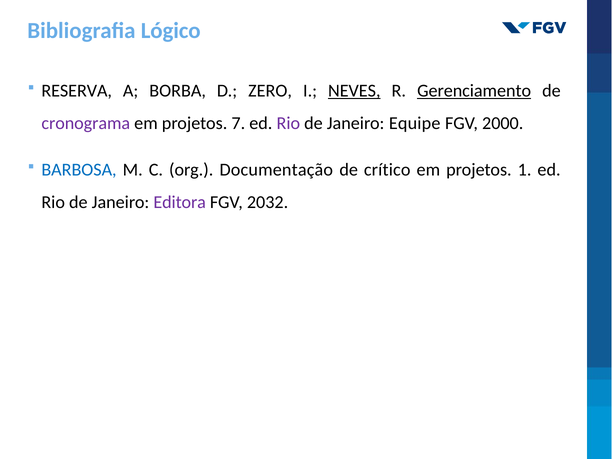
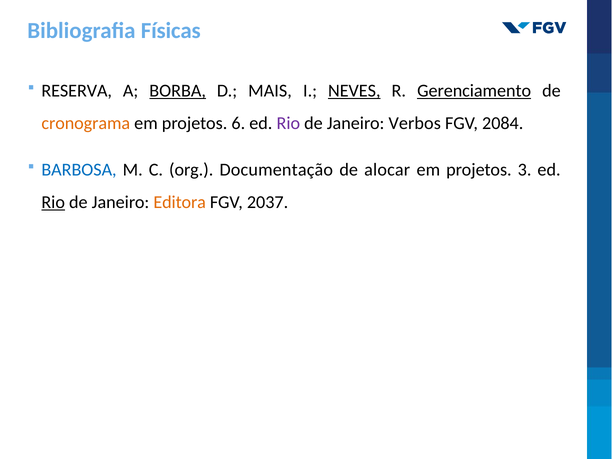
Lógico: Lógico -> Físicas (171, 31)
BORBA underline: none -> present (178, 91)
ZERO: ZERO -> MAIS (270, 91)
cronograma colour: purple -> orange (86, 123)
7: 7 -> 6 (238, 123)
Equipe: Equipe -> Verbos (415, 123)
2000: 2000 -> 2084 (503, 123)
crítico: crítico -> alocar (387, 170)
1: 1 -> 3 (525, 170)
Rio underline: none -> present (53, 202)
Editora colour: purple -> orange (180, 202)
2032: 2032 -> 2037 (268, 202)
